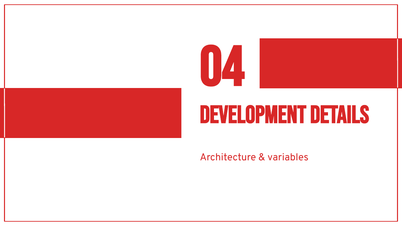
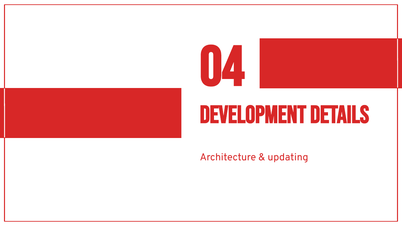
variables: variables -> updating (288, 157)
